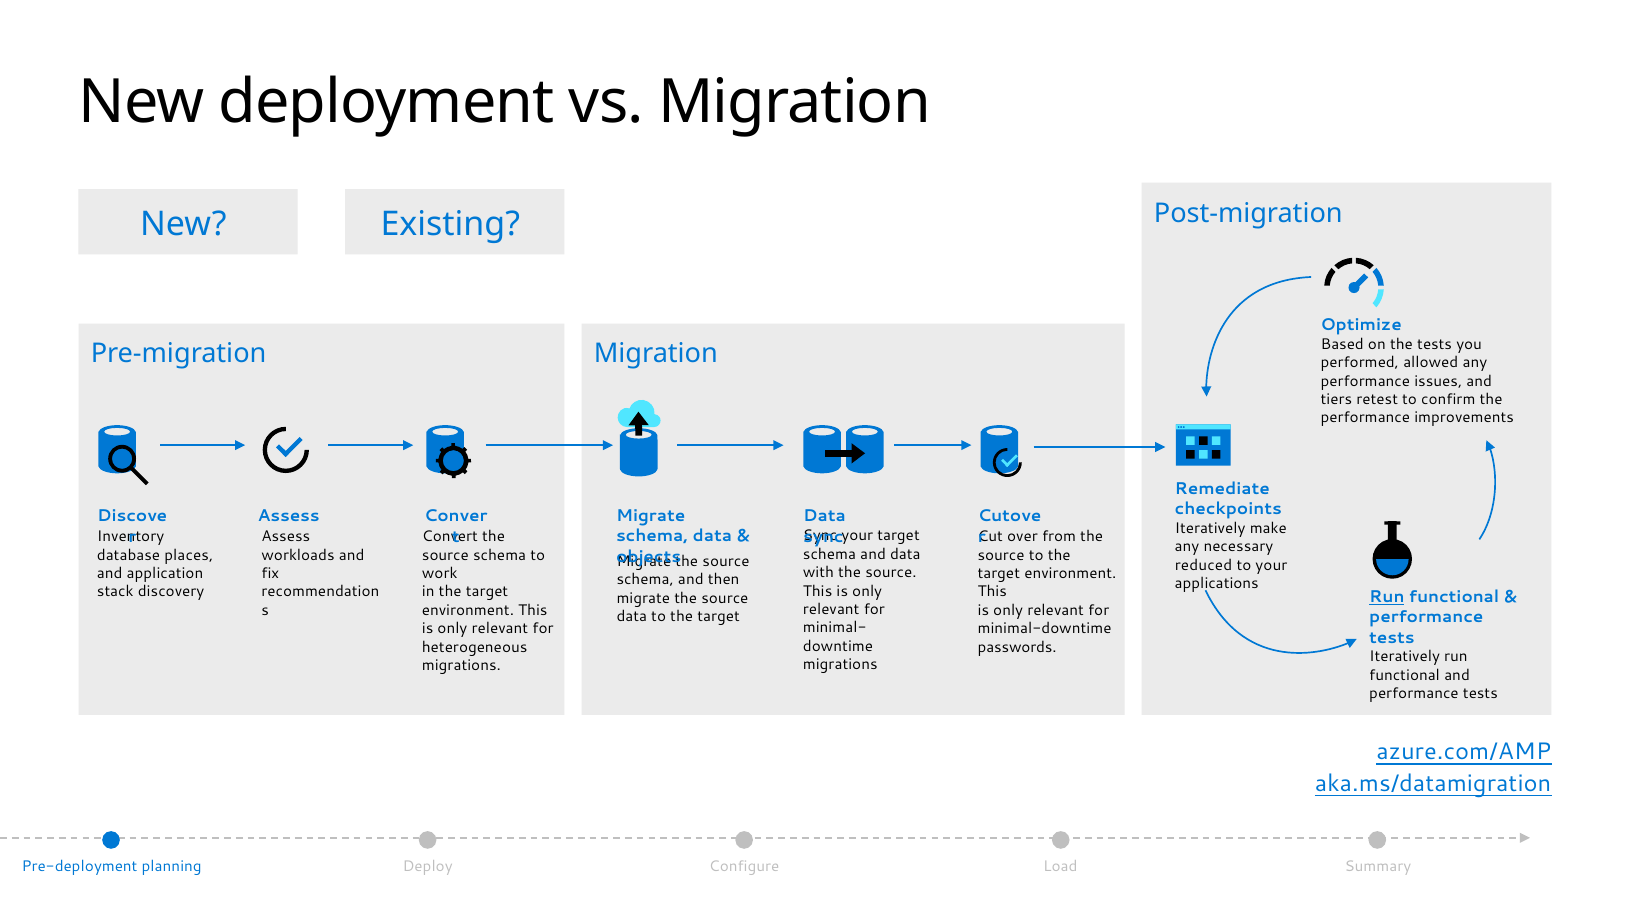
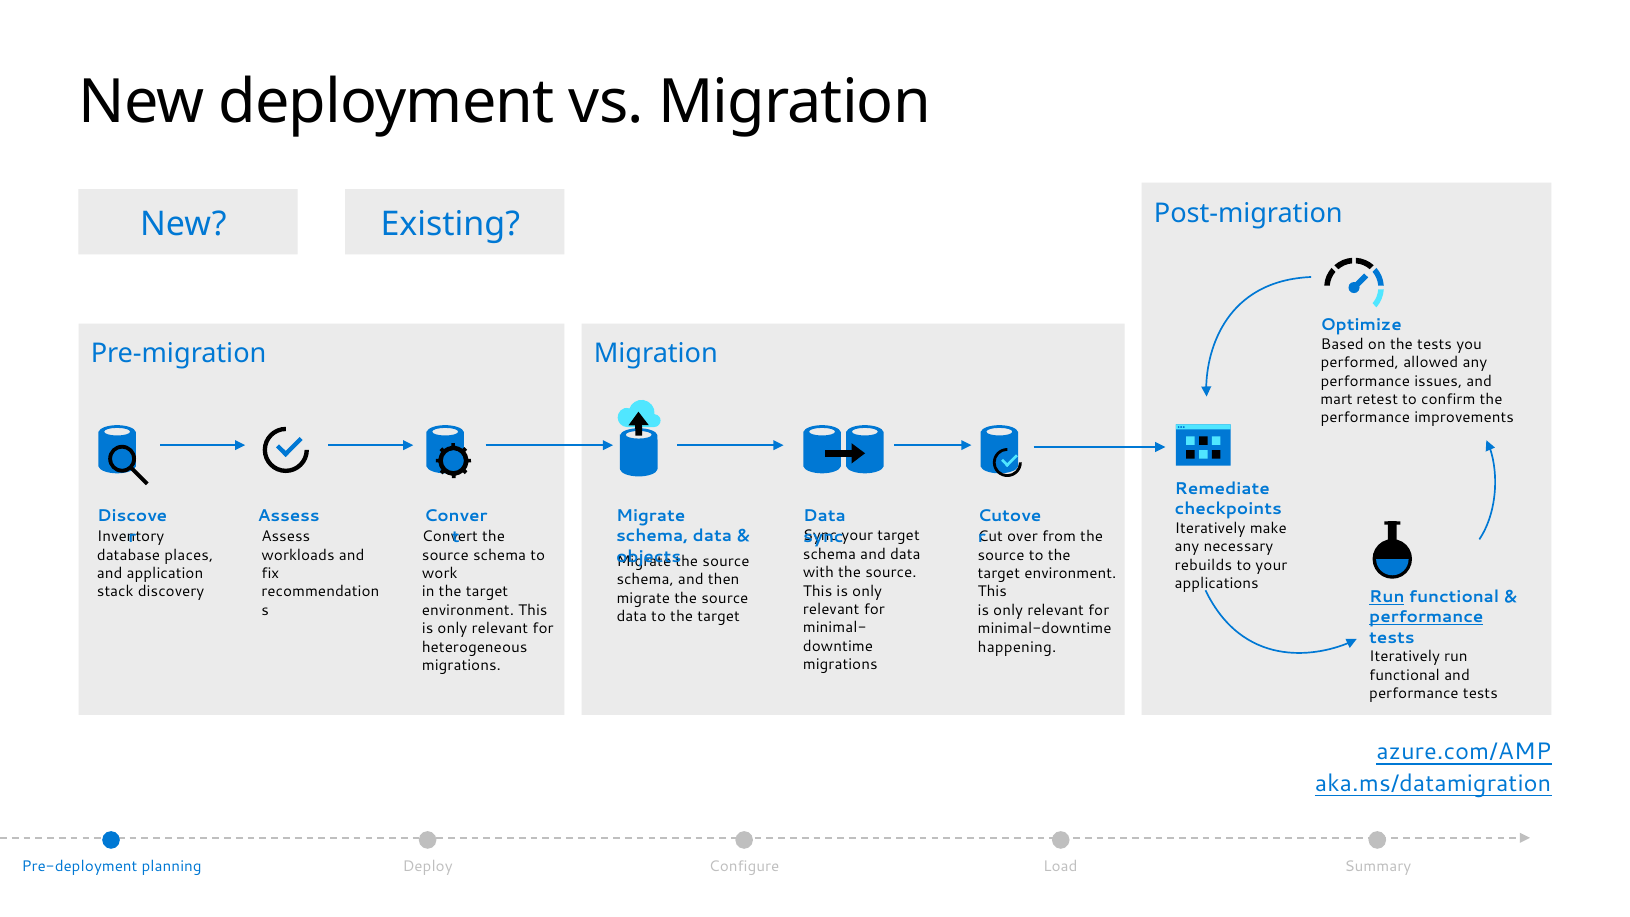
tiers: tiers -> mart (1337, 399)
reduced: reduced -> rebuilds (1203, 565)
performance underline: none -> present (1426, 617)
passwords: passwords -> happening (1017, 647)
